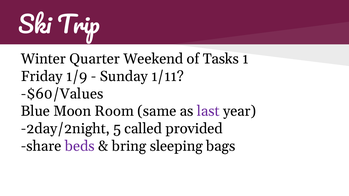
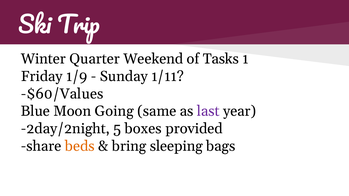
Room: Room -> Going (114, 111)
called: called -> boxes (143, 129)
beds colour: purple -> orange (80, 146)
